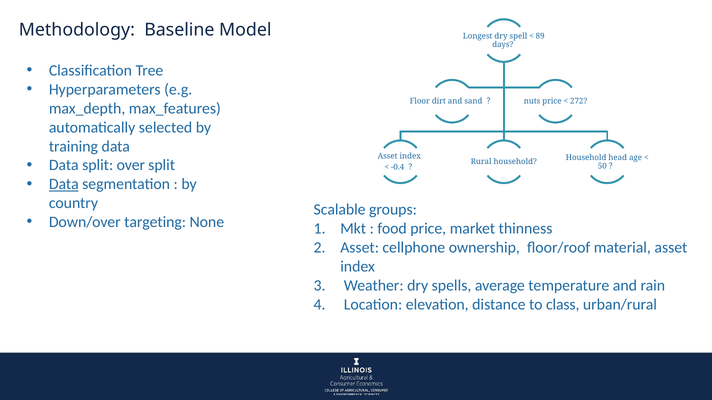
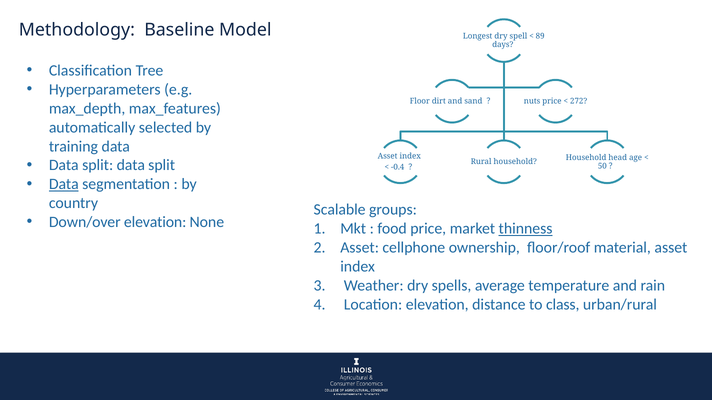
split over: over -> data (131, 165)
Down/over targeting: targeting -> elevation (155, 222)
thinness underline: none -> present (526, 229)
